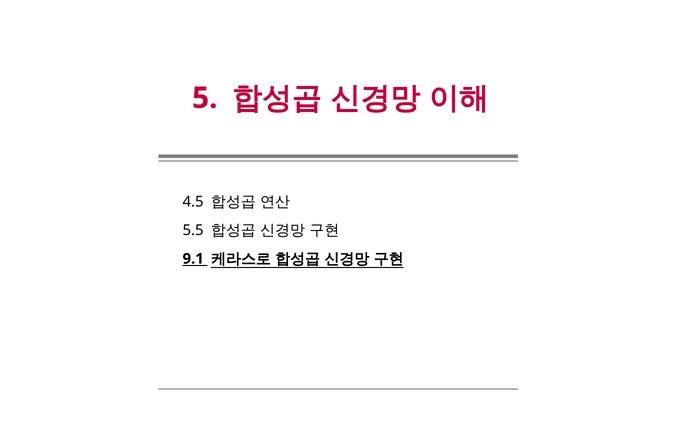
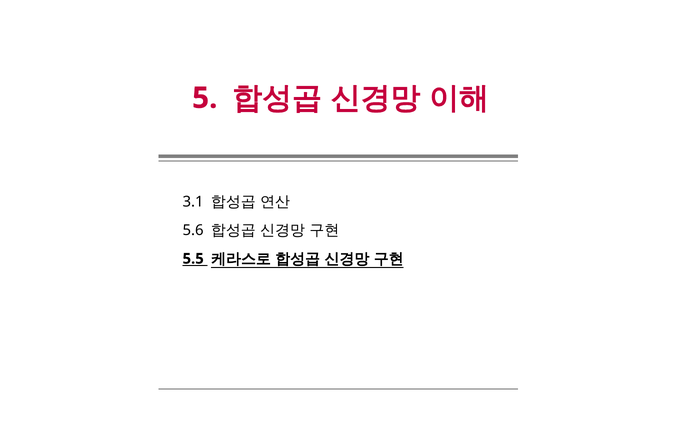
4.5: 4.5 -> 3.1 (193, 202)
5.5: 5.5 -> 5.6 (193, 230)
9.1: 9.1 -> 5.5 (193, 259)
